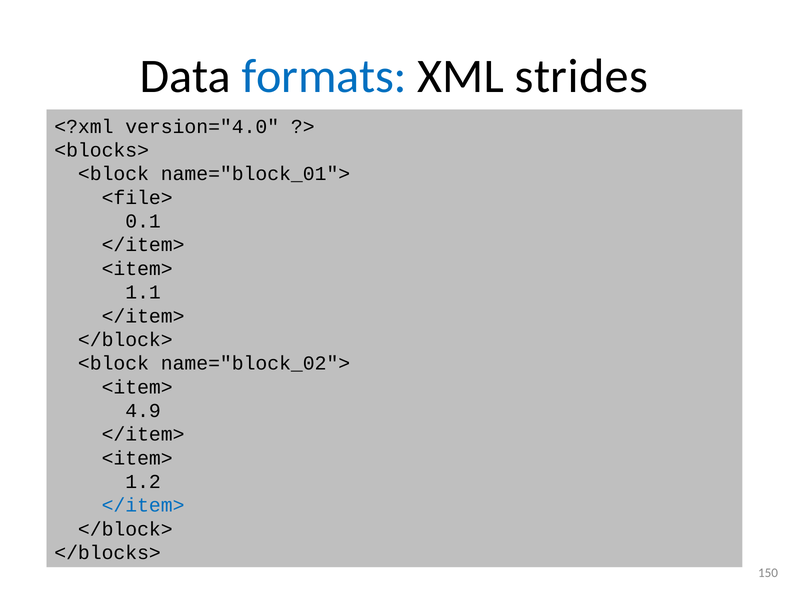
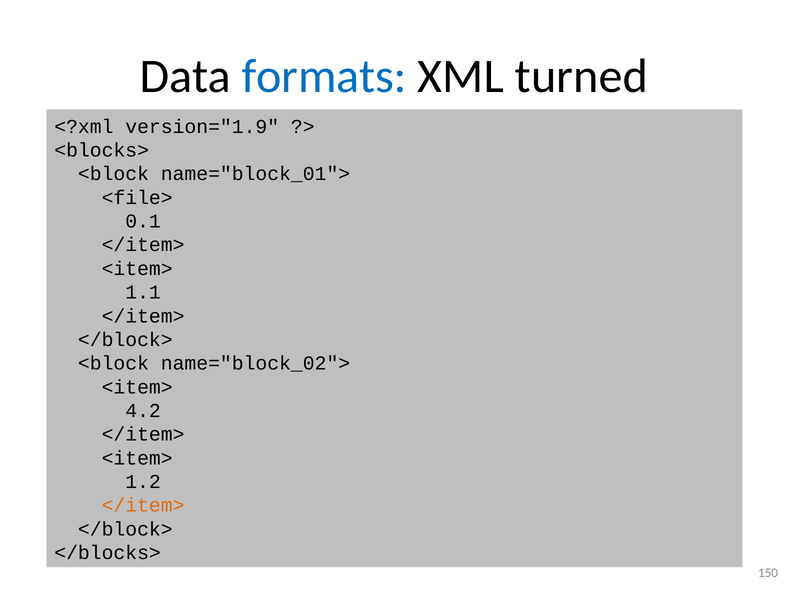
strides: strides -> turned (582, 76)
version="4.0: version="4.0 -> version="1.9 (202, 127)
4.9: 4.9 -> 4.2 (143, 411)
</item> colour: blue -> orange (143, 505)
